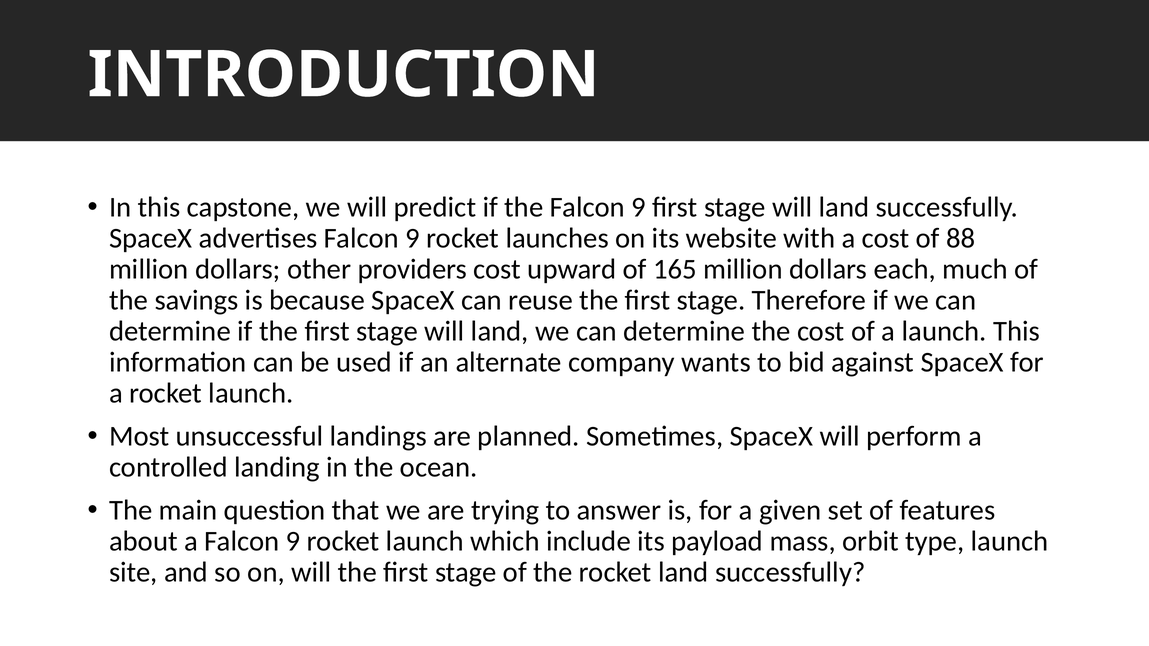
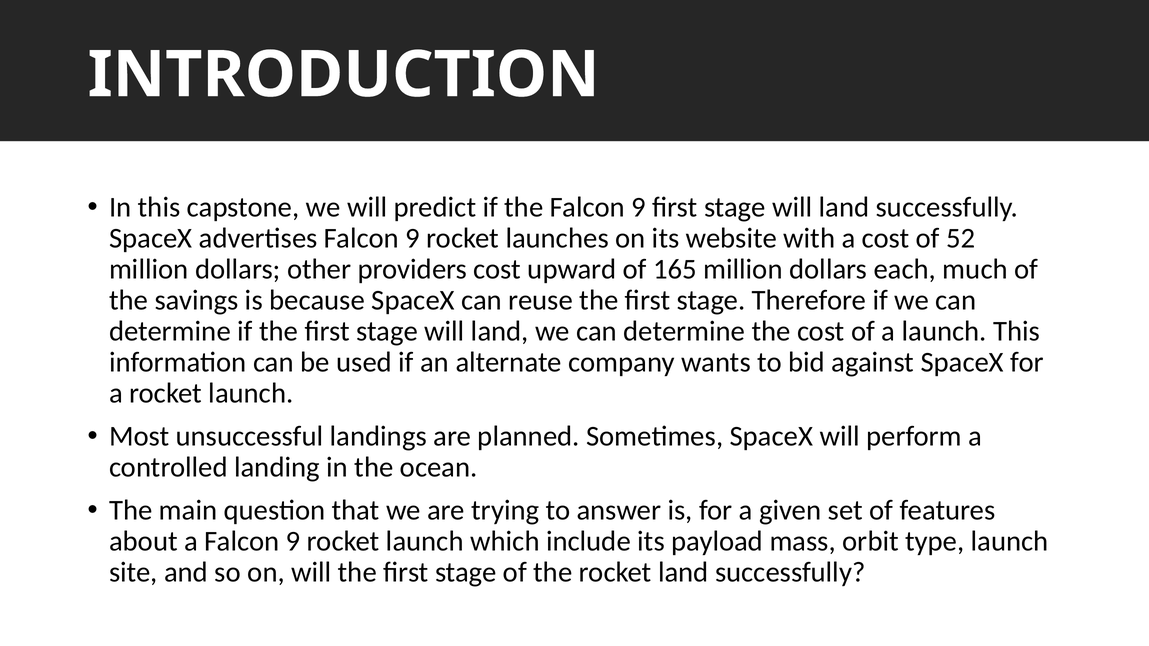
88: 88 -> 52 (961, 239)
